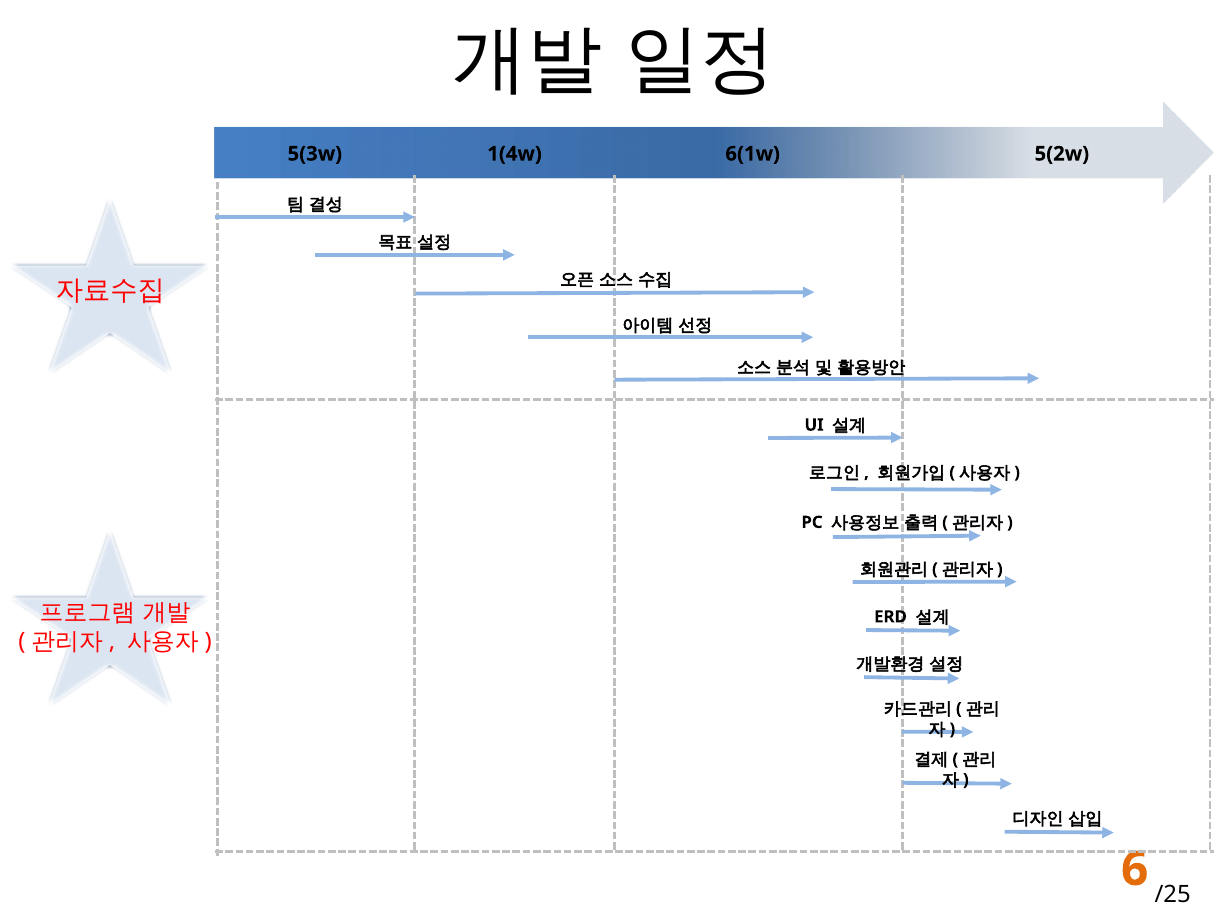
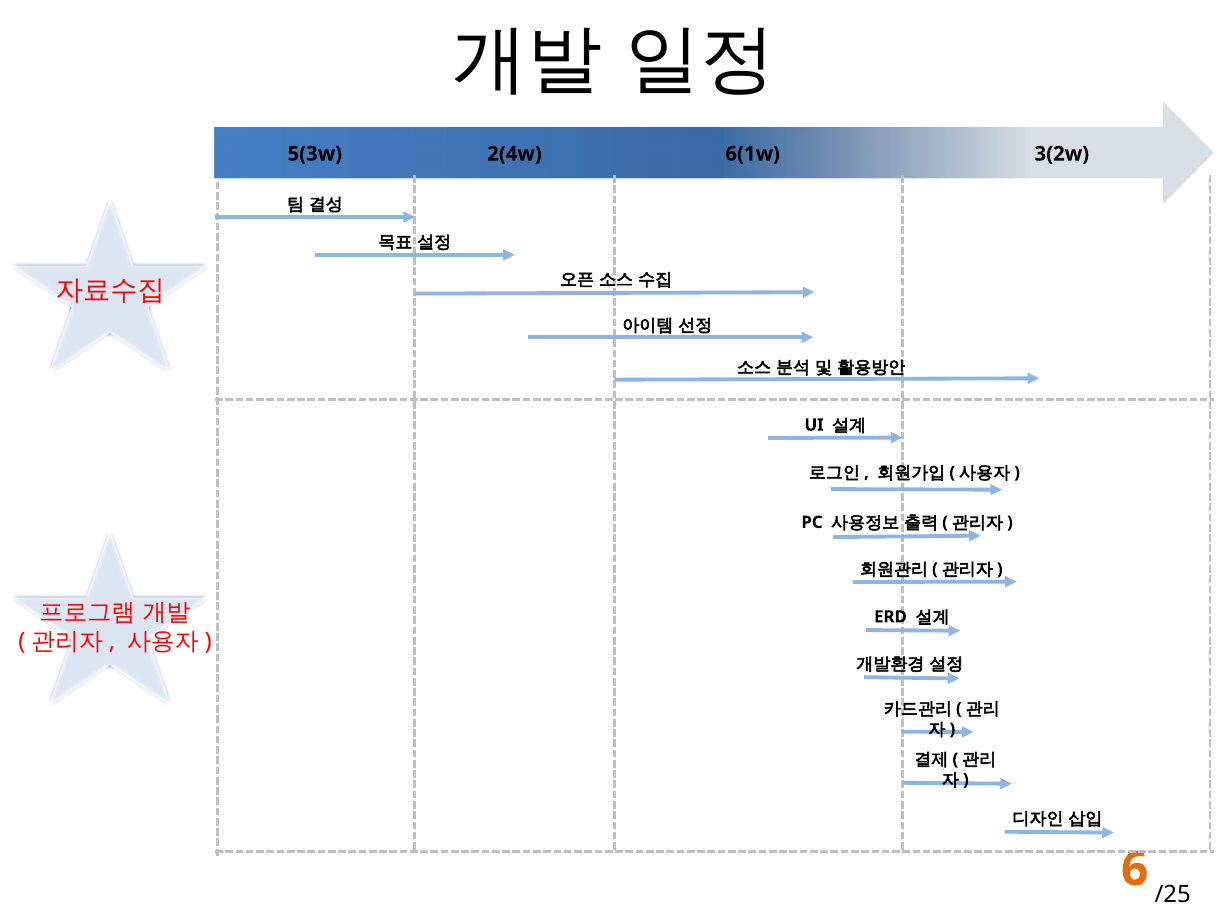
1(4w: 1(4w -> 2(4w (515, 154)
5(2w: 5(2w -> 3(2w (1062, 154)
